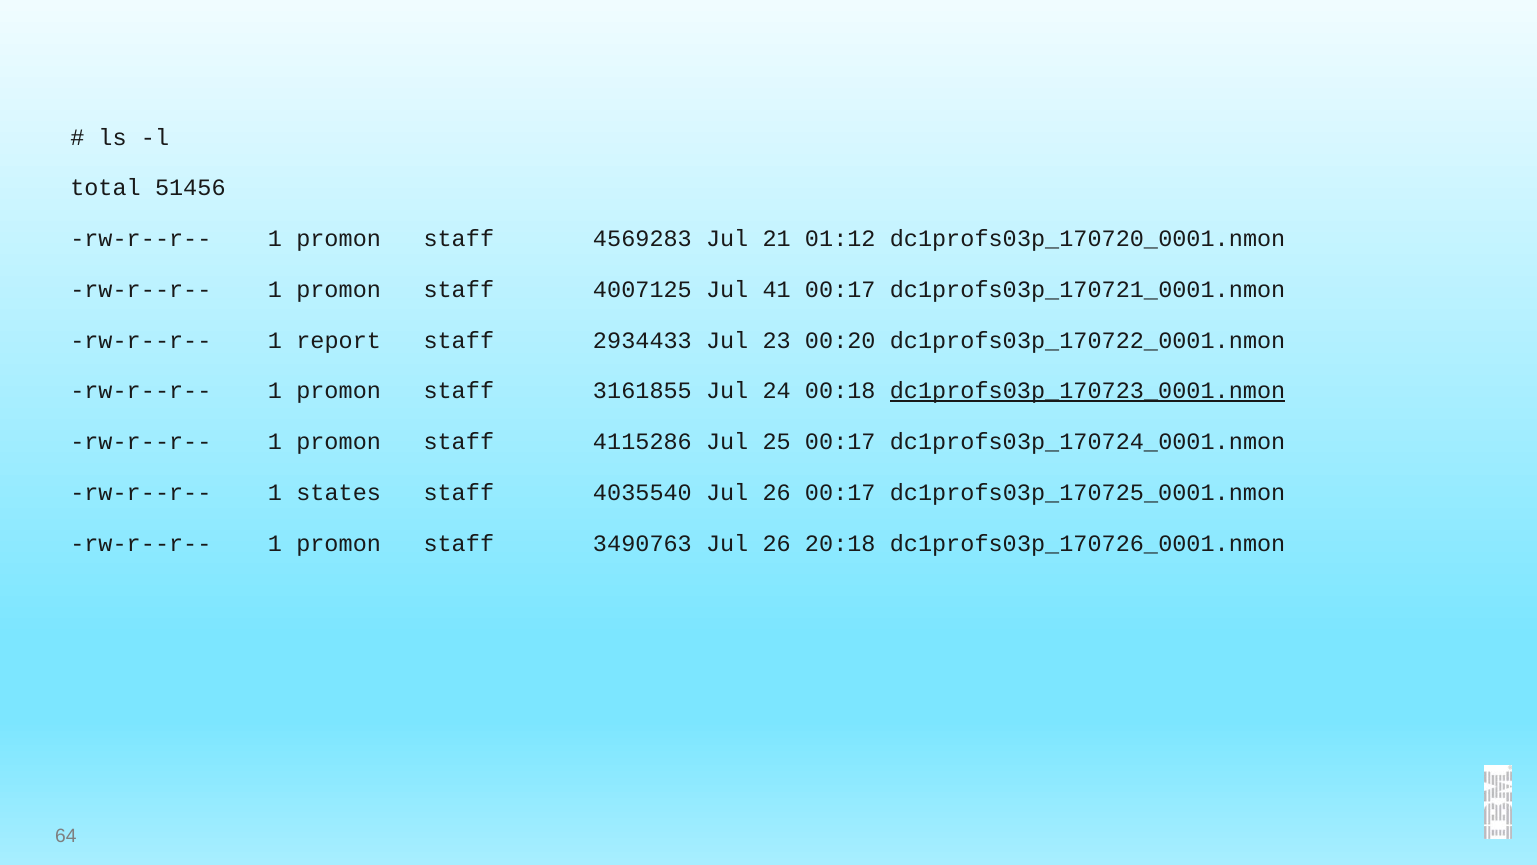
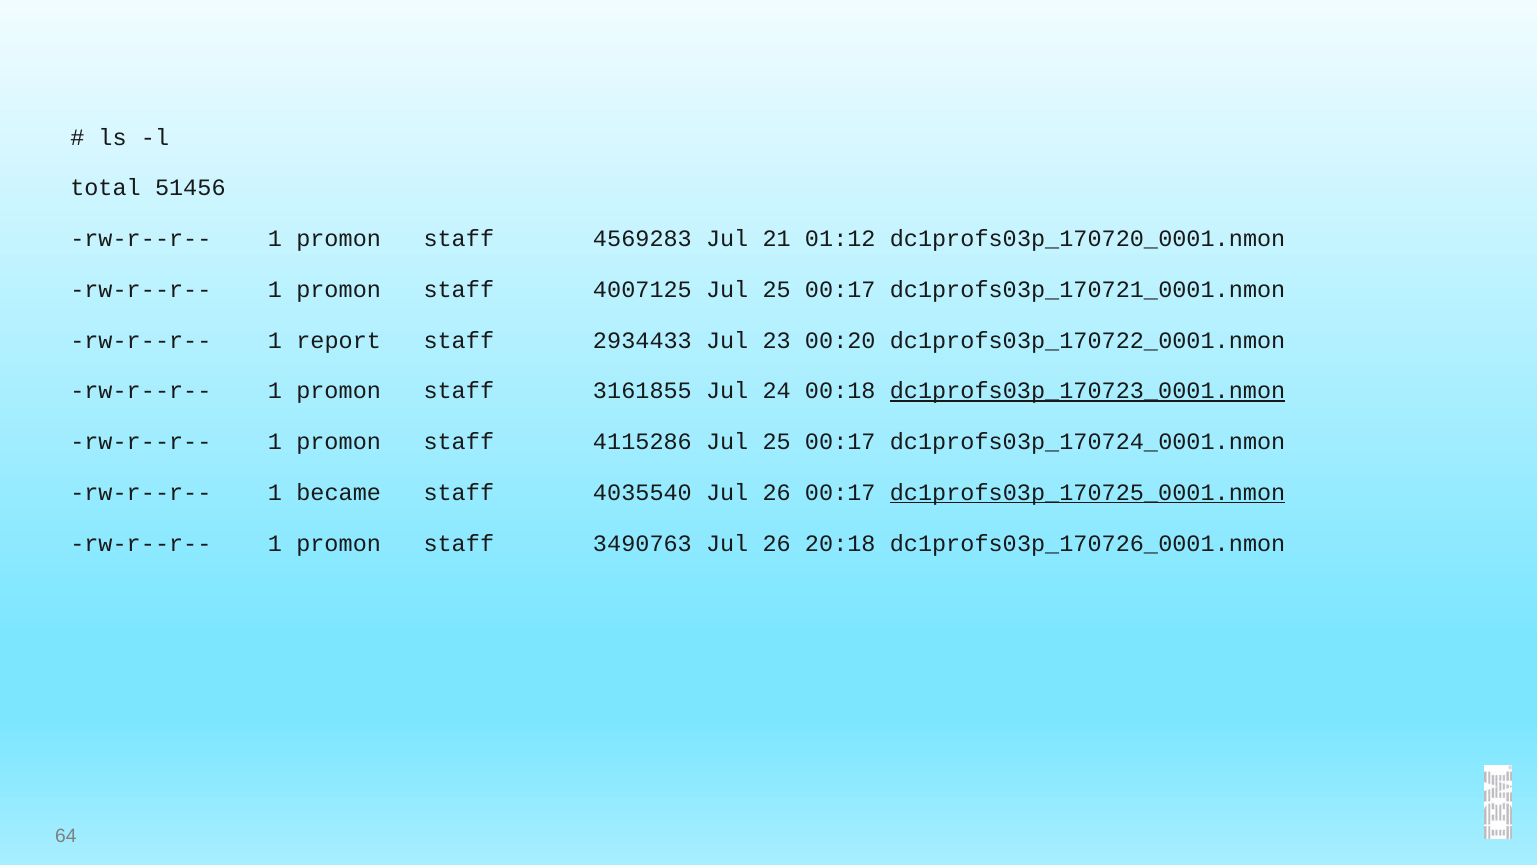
4007125 Jul 41: 41 -> 25 (777, 289)
states: states -> became (339, 492)
dc1profs03p_170725_0001.nmon underline: none -> present (1088, 492)
